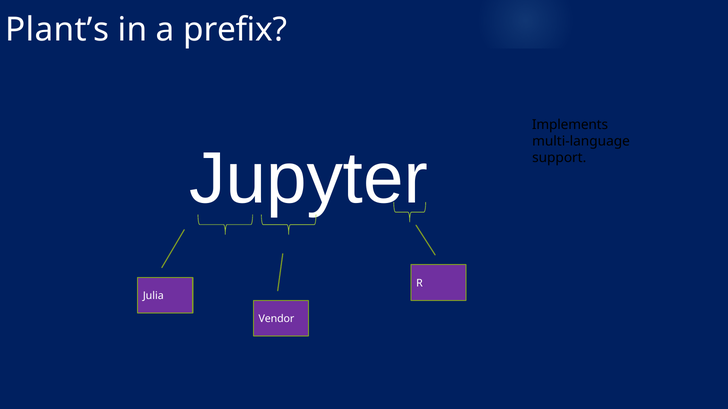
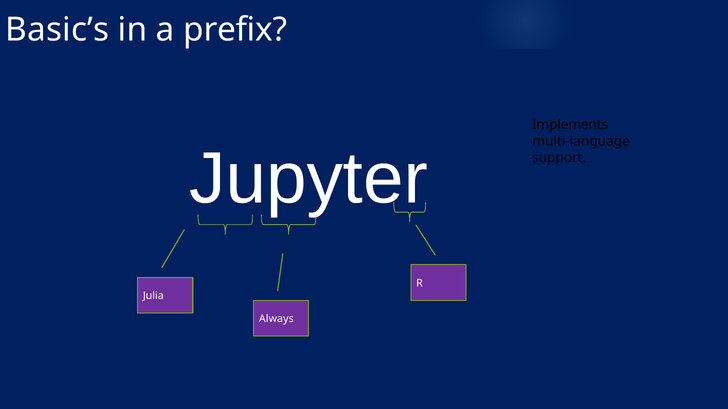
Plant’s: Plant’s -> Basic’s (57, 30)
Vendor: Vendor -> Always (276, 319)
